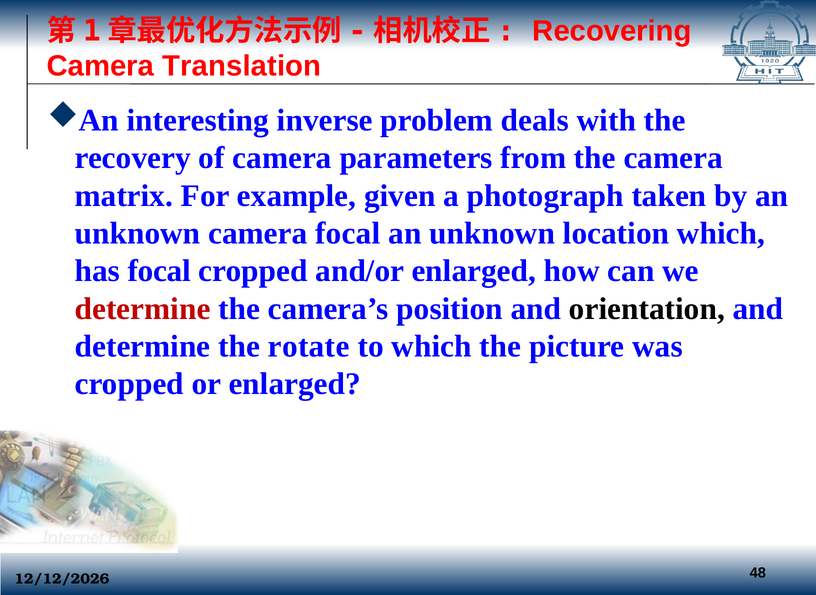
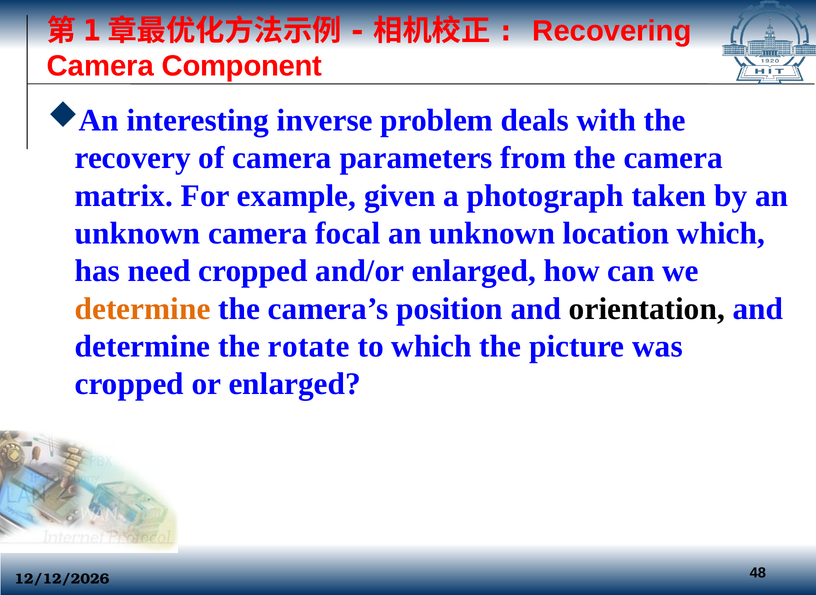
Translation: Translation -> Component (242, 66)
has focal: focal -> need (159, 271)
determine colour: red -> orange (143, 309)
